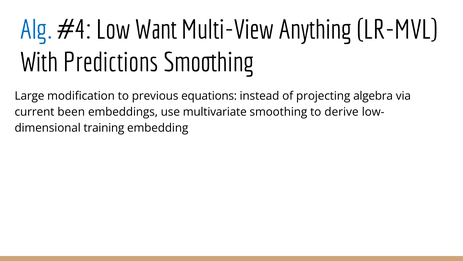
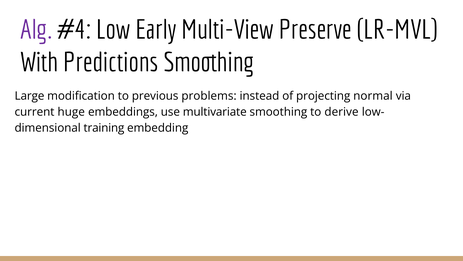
Alg colour: blue -> purple (36, 30)
Want: Want -> Early (156, 30)
Anything: Anything -> Preserve (315, 30)
equations: equations -> problems (209, 96)
algebra: algebra -> normal (373, 96)
been: been -> huge (71, 112)
